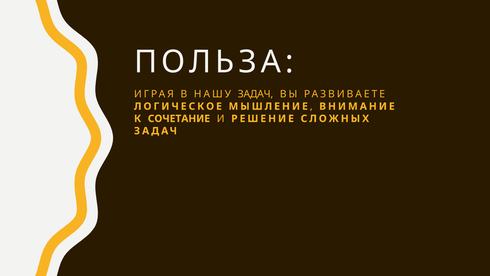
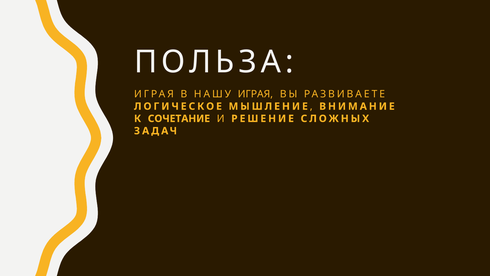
НАШУ ЗАДАЧ: ЗАДАЧ -> ИГРАЯ (255, 94)
